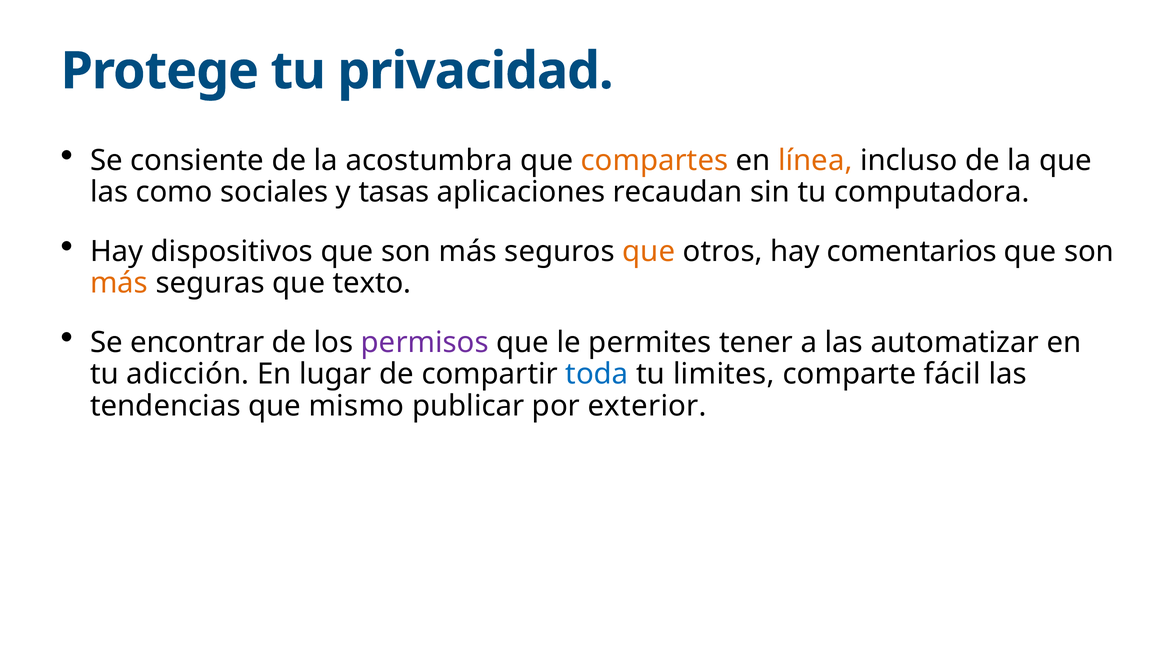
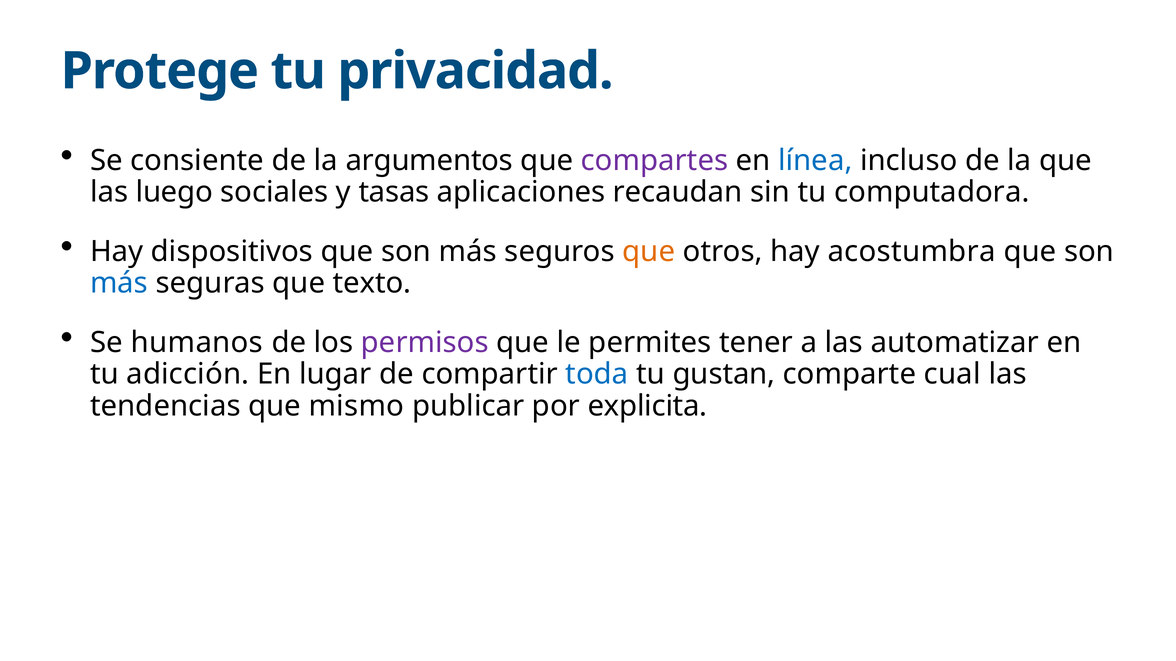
acostumbra: acostumbra -> argumentos (429, 161)
compartes colour: orange -> purple (655, 161)
línea colour: orange -> blue (815, 161)
como: como -> luego (174, 192)
comentarios: comentarios -> acostumbra (912, 252)
más colour: orange -> blue (119, 283)
encontrar: encontrar -> humanos (197, 343)
limites: limites -> gustan (724, 375)
fácil: fácil -> cual (952, 375)
exterior: exterior -> explicita (647, 406)
